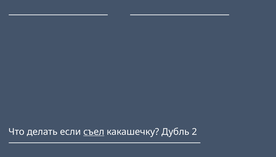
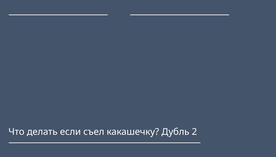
съел underline: present -> none (94, 132)
